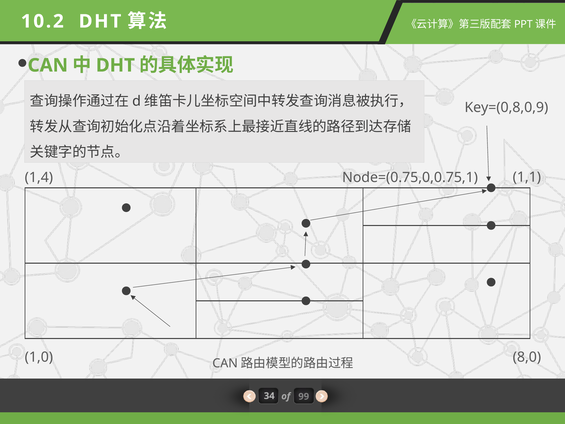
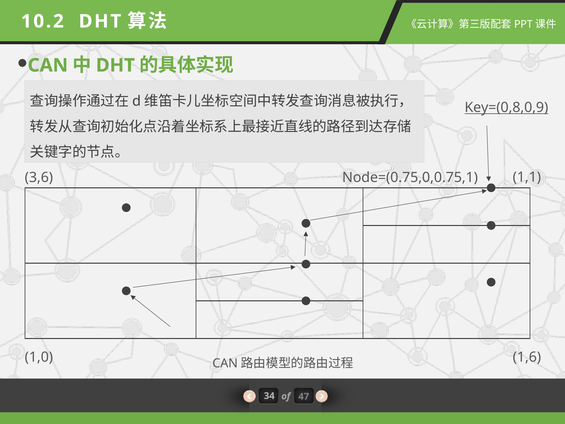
Key=(0,8,0,9 underline: none -> present (506, 108)
1,4: 1,4 -> 3,6 (39, 178)
8,0: 8,0 -> 1,6 (527, 357)
99: 99 -> 47 (304, 396)
